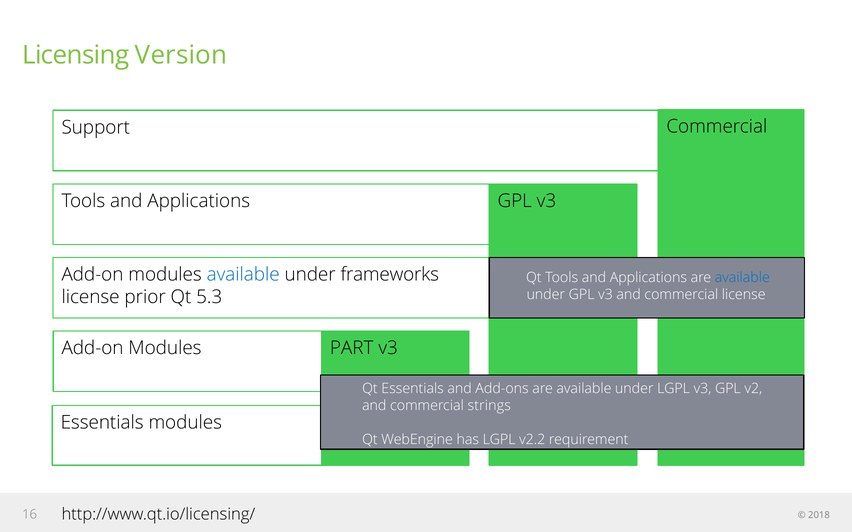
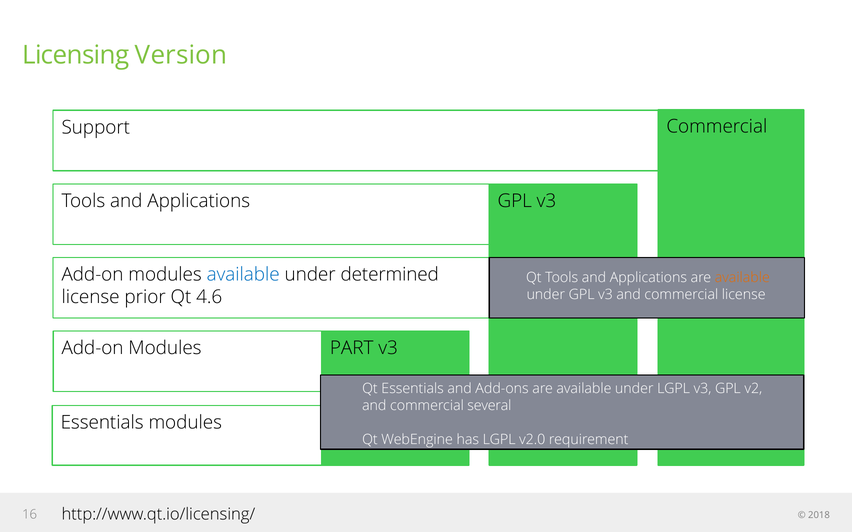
frameworks: frameworks -> determined (390, 275)
available colour: blue -> orange (742, 278)
5.3: 5.3 -> 4.6 (209, 297)
strings: strings -> several (489, 406)
v2.2: v2.2 -> v2.0 (532, 440)
